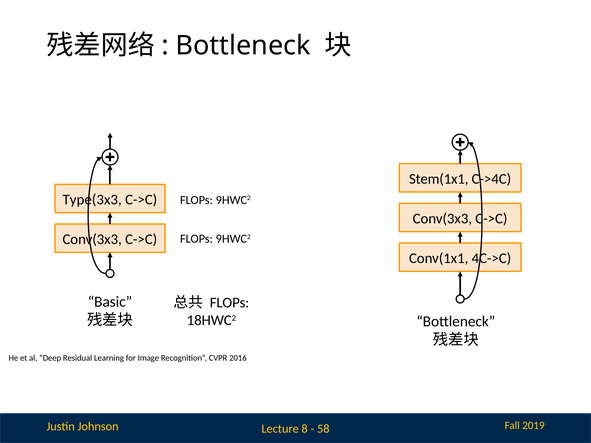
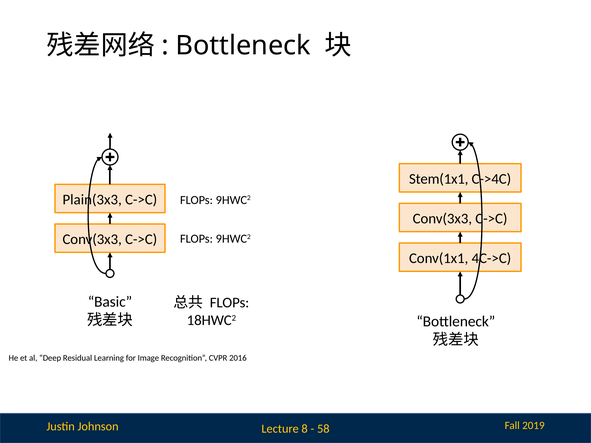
Type(3x3: Type(3x3 -> Plain(3x3 (92, 200)
